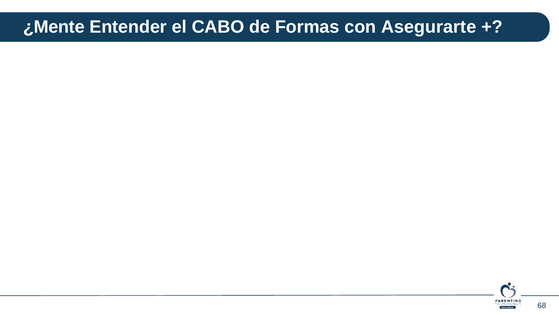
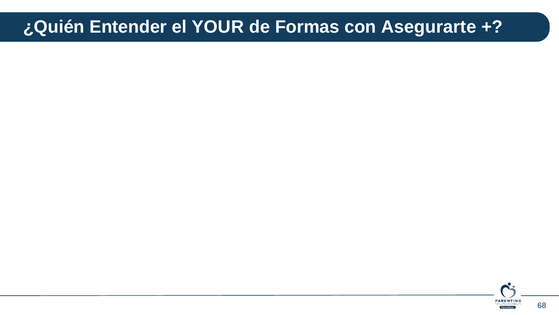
¿Mente: ¿Mente -> ¿Quién (54, 27)
CABO: CABO -> YOUR (218, 27)
